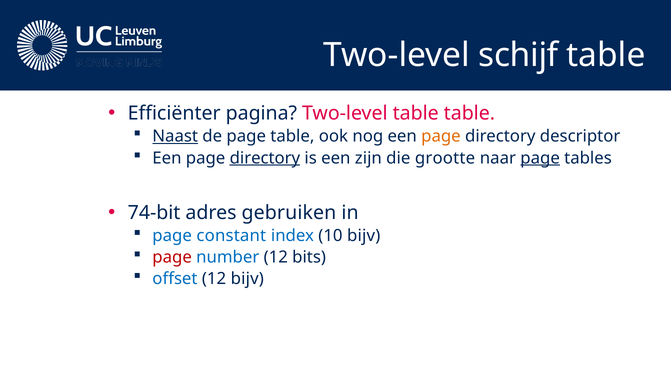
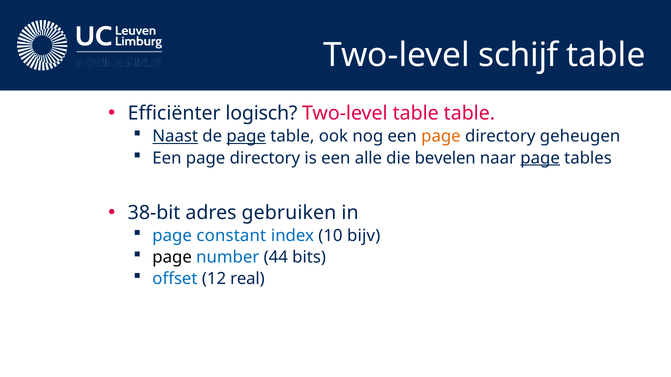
pagina: pagina -> logisch (261, 113)
page underline: none -> present (246, 137)
descriptor: descriptor -> geheugen (580, 137)
directory underline: present -> none (265, 158)
zijn: zijn -> alle (368, 158)
grootte: grootte -> bevelen (445, 158)
74-bit: 74-bit -> 38-bit (154, 213)
page colour: red -> black (172, 258)
number 12: 12 -> 44 (276, 258)
12 bijv: bijv -> real (247, 279)
